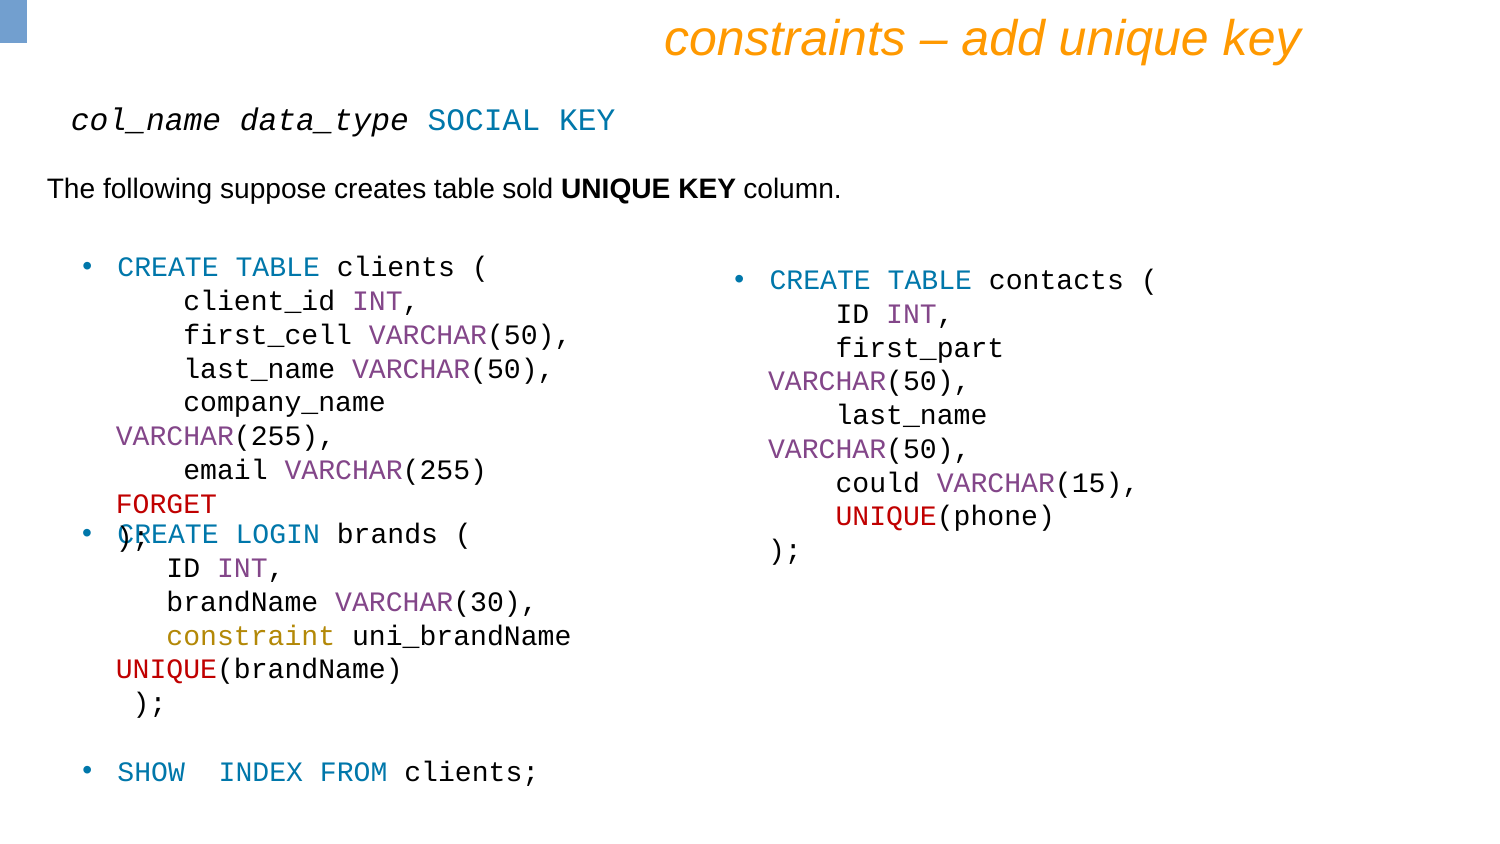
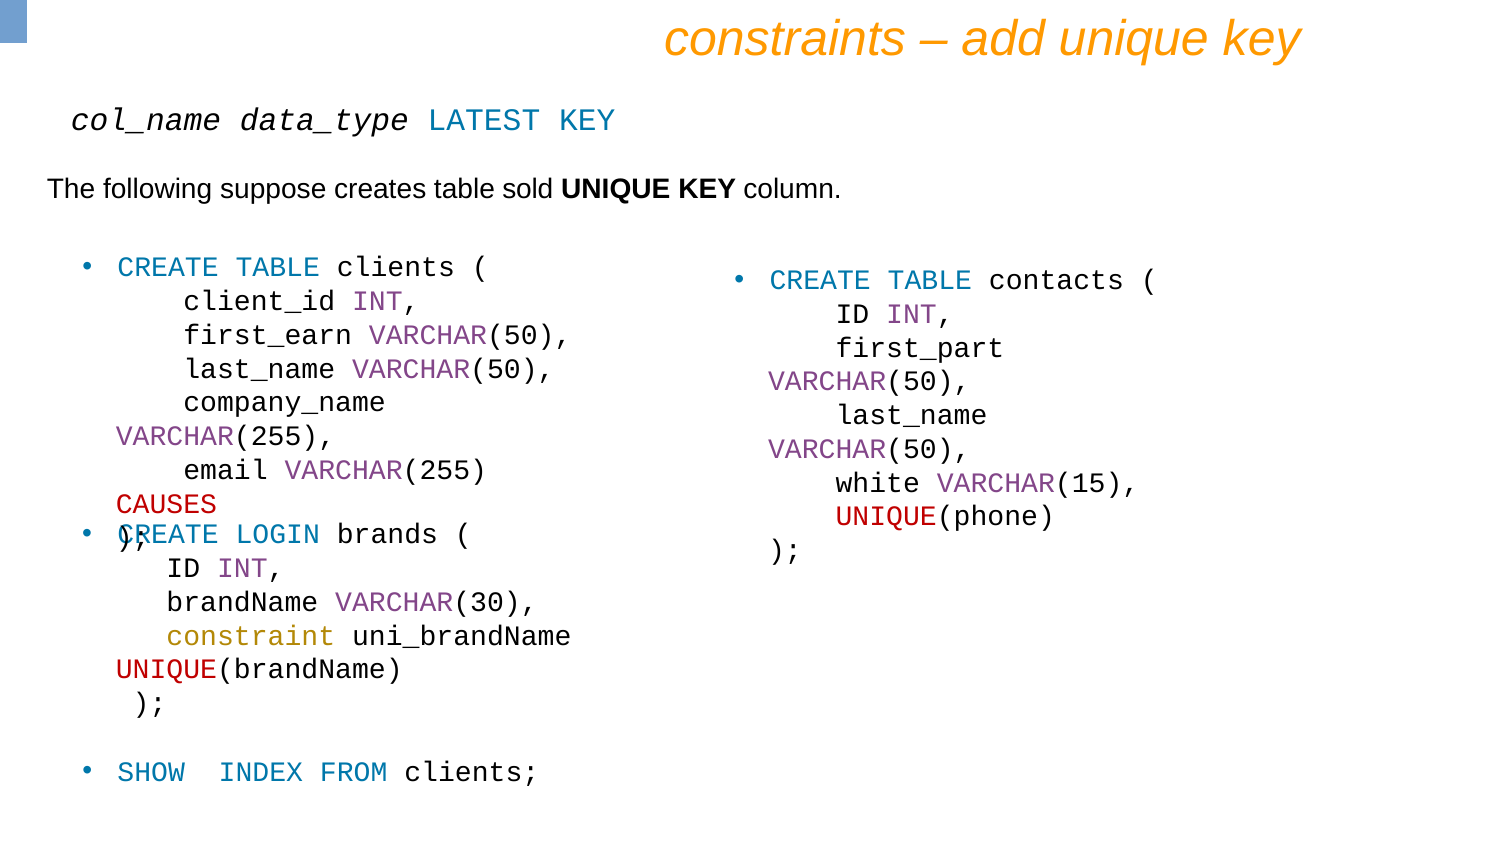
SOCIAL: SOCIAL -> LATEST (484, 121)
first_cell: first_cell -> first_earn (268, 335)
could: could -> white (878, 483)
FORGET: FORGET -> CAUSES (166, 504)
